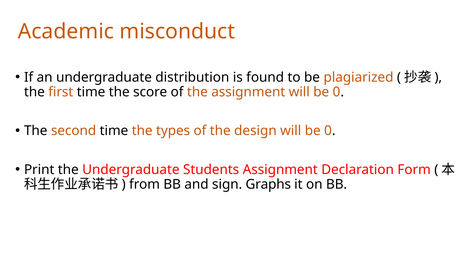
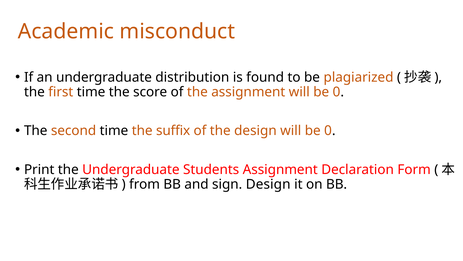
types: types -> suffix (173, 131)
sign Graphs: Graphs -> Design (268, 184)
